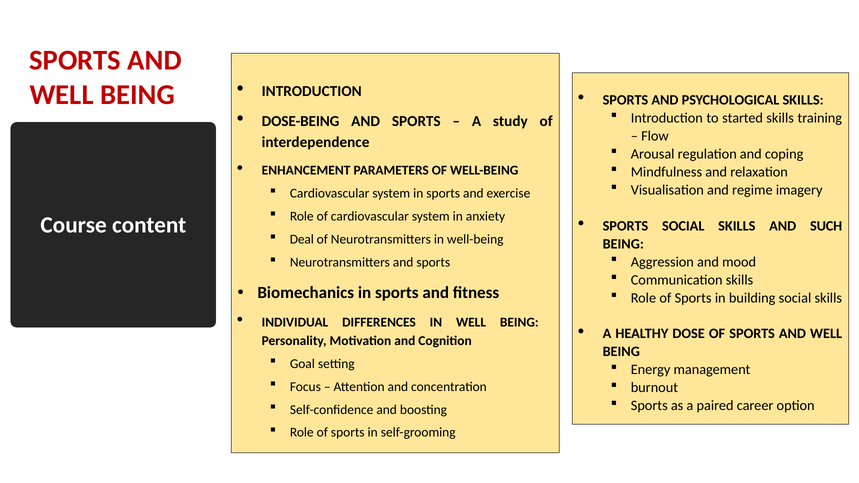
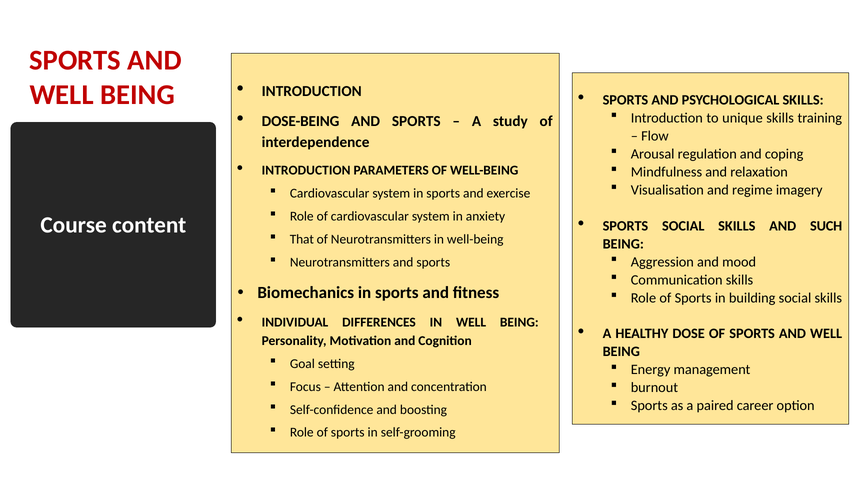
started: started -> unique (742, 118)
ENHANCEMENT: ENHANCEMENT -> INTRODUCTION (306, 171)
Deal: Deal -> That (302, 239)
